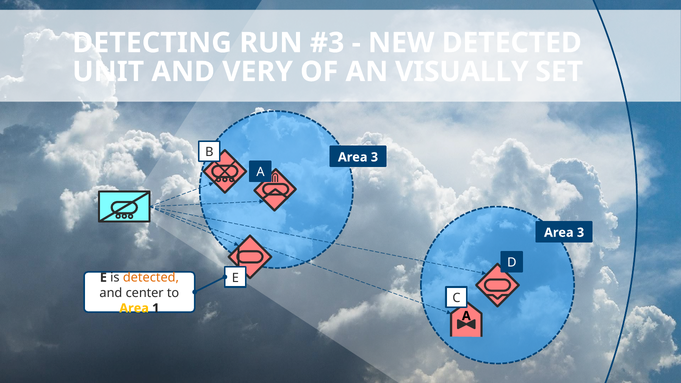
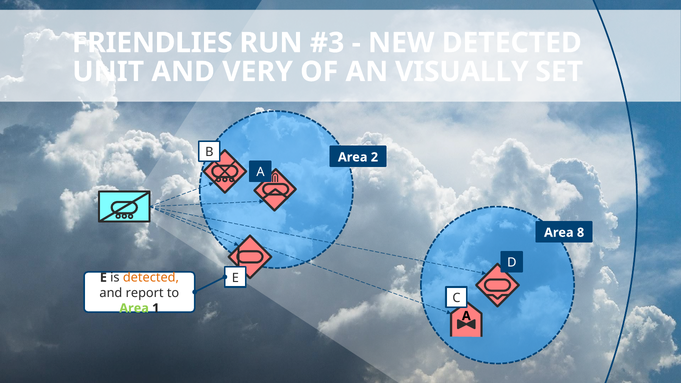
DETECTING: DETECTING -> FRIENDLIES (152, 43)
3: 3 -> 2 (374, 157)
3: 3 -> 8 (581, 233)
center: center -> report (145, 293)
Area colour: yellow -> light green (134, 308)
